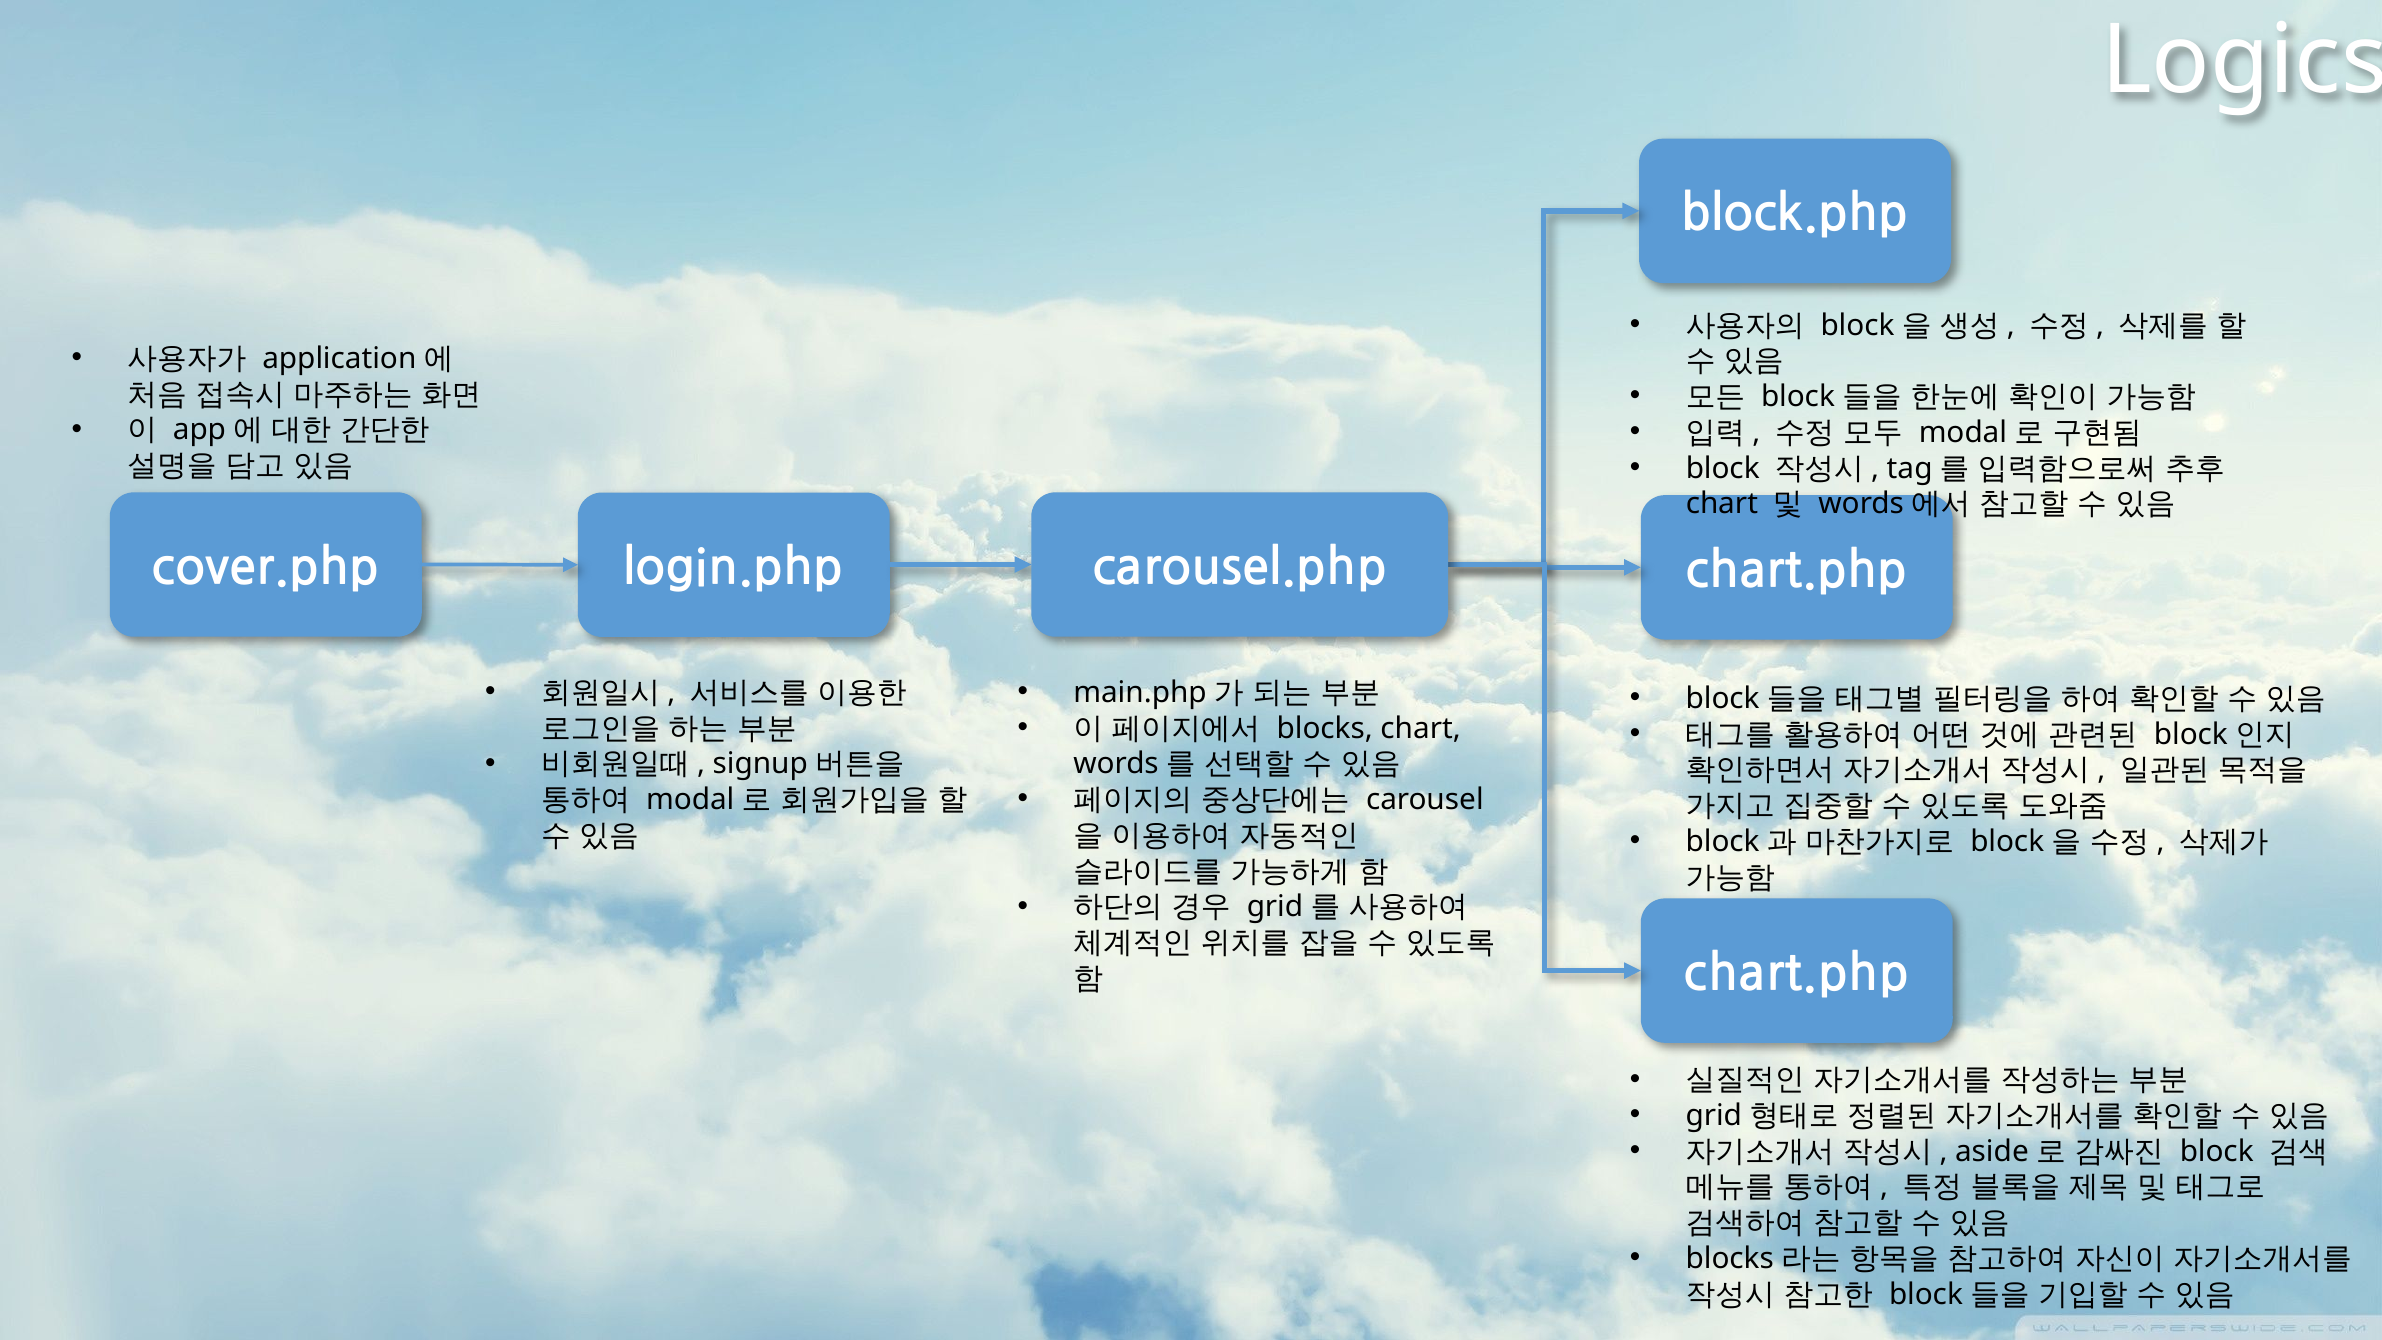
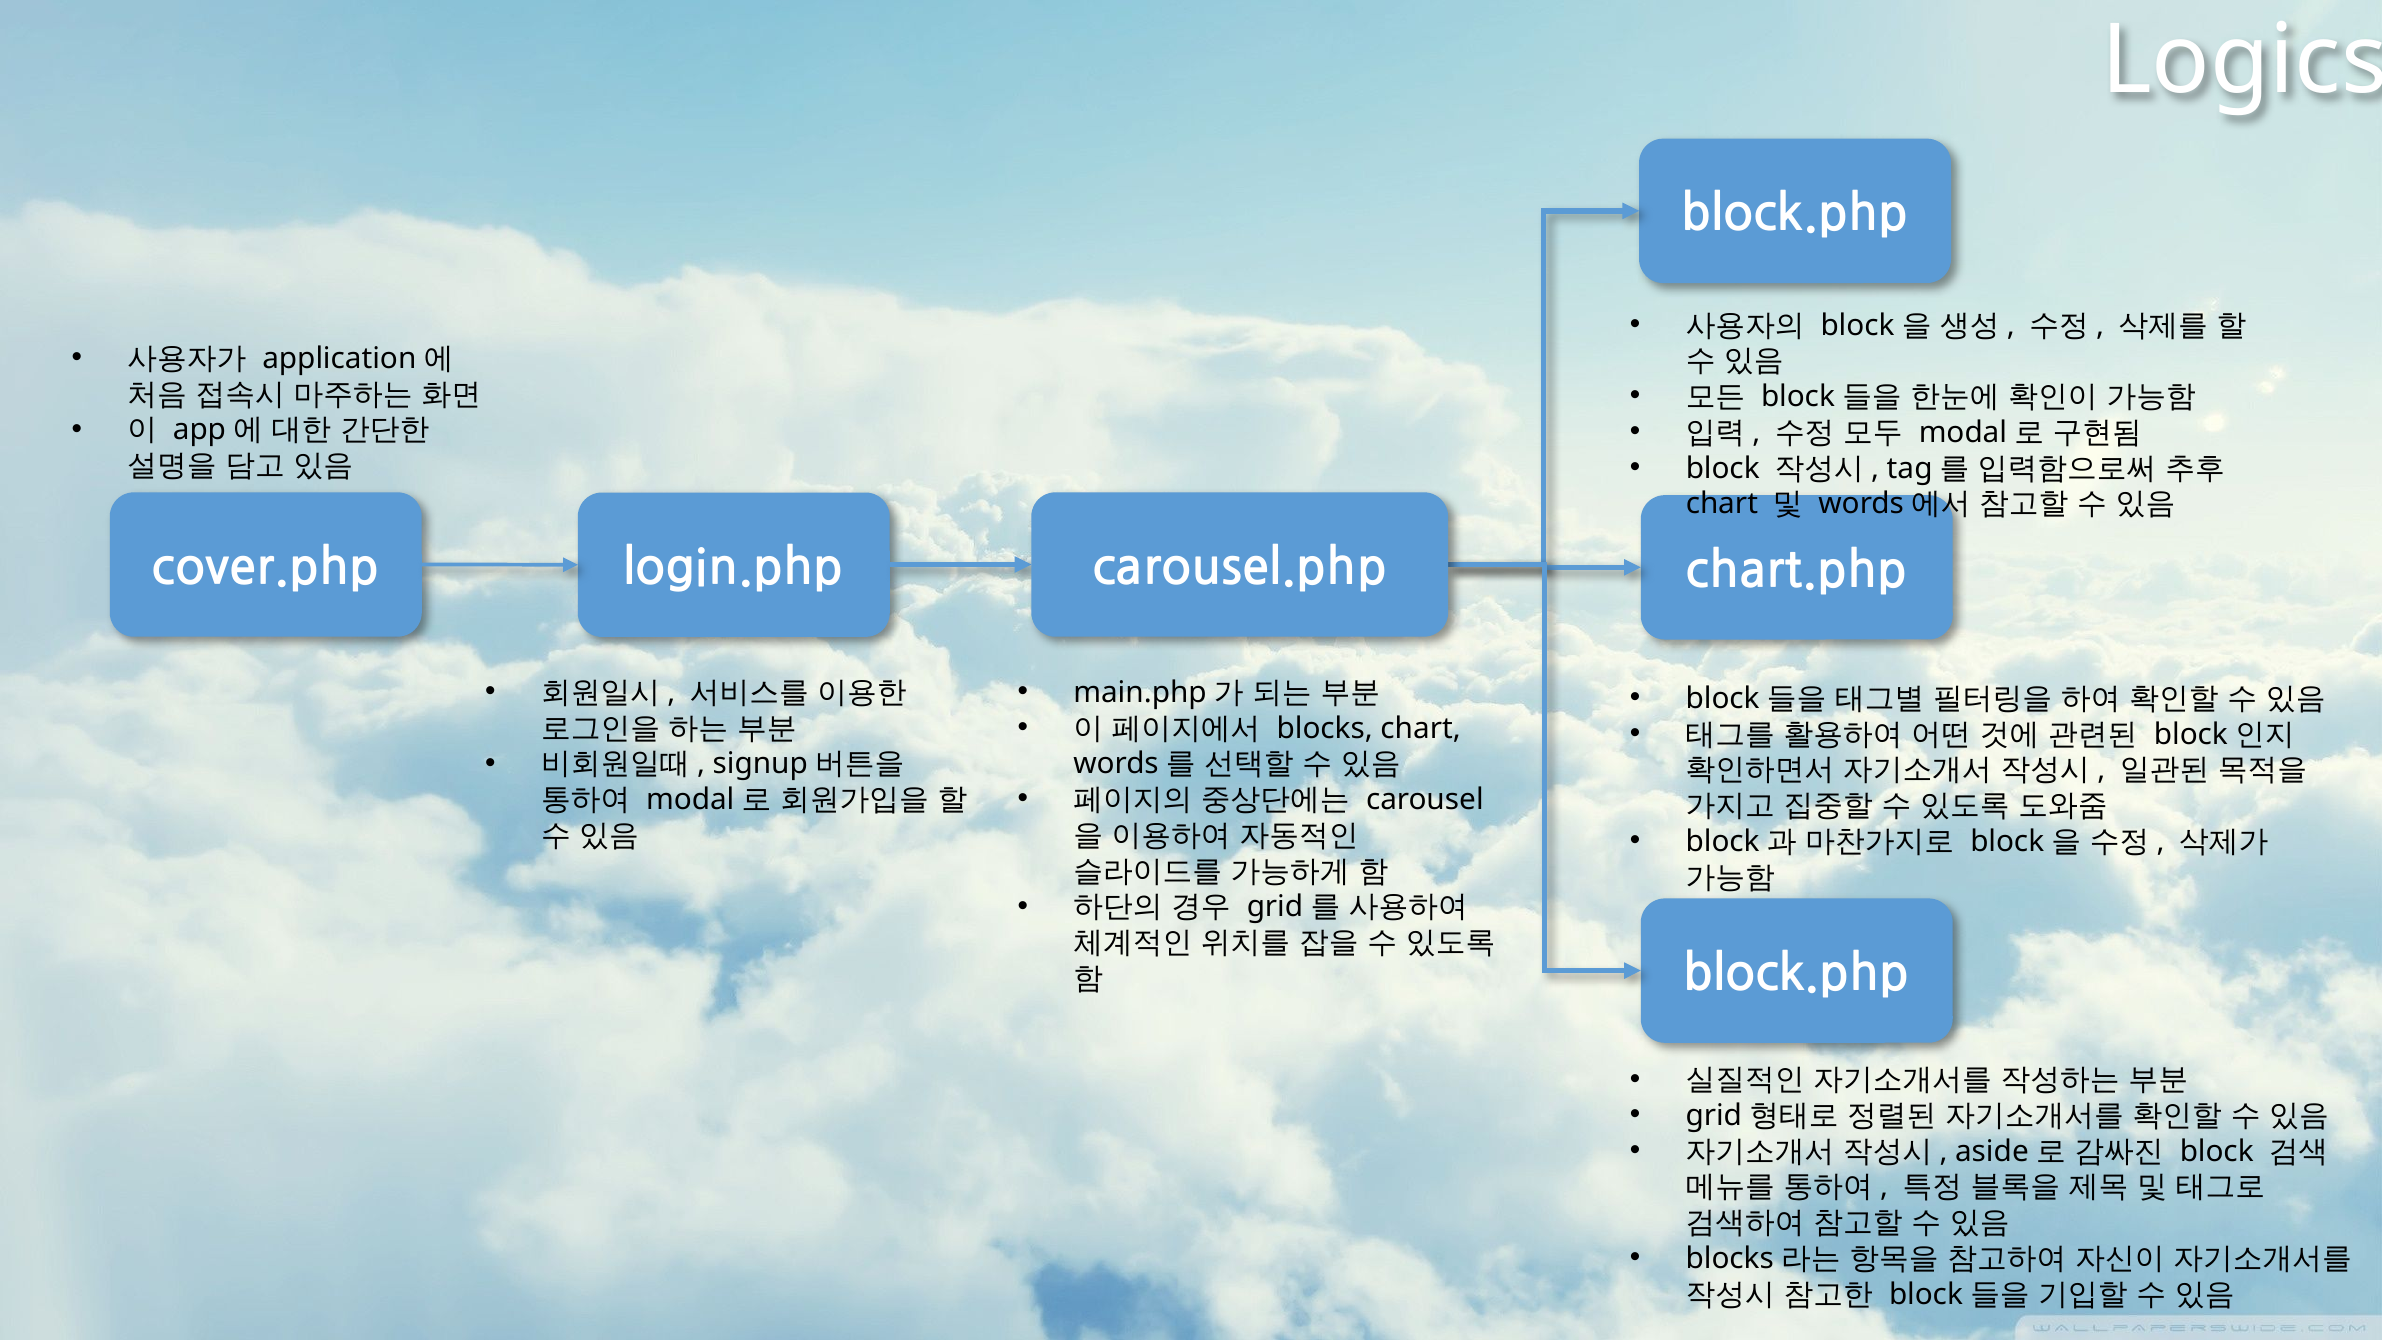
chart.php: chart.php -> block.php (1797, 974)
